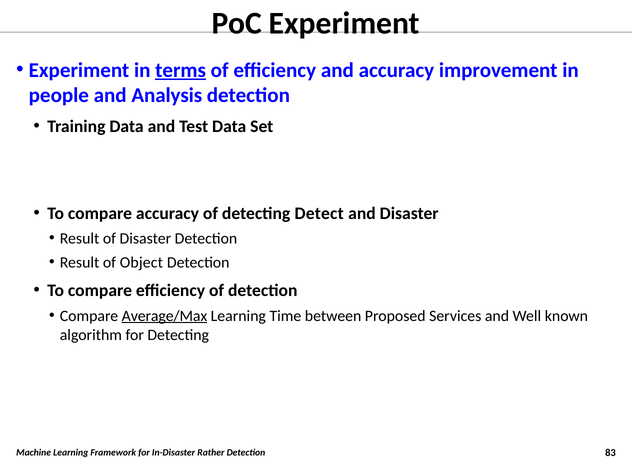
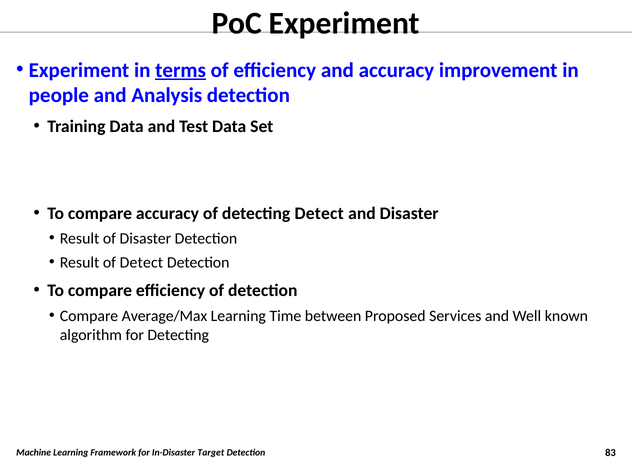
of Object: Object -> Detect (141, 263)
Average/Max underline: present -> none (165, 316)
Rather: Rather -> Target (211, 453)
